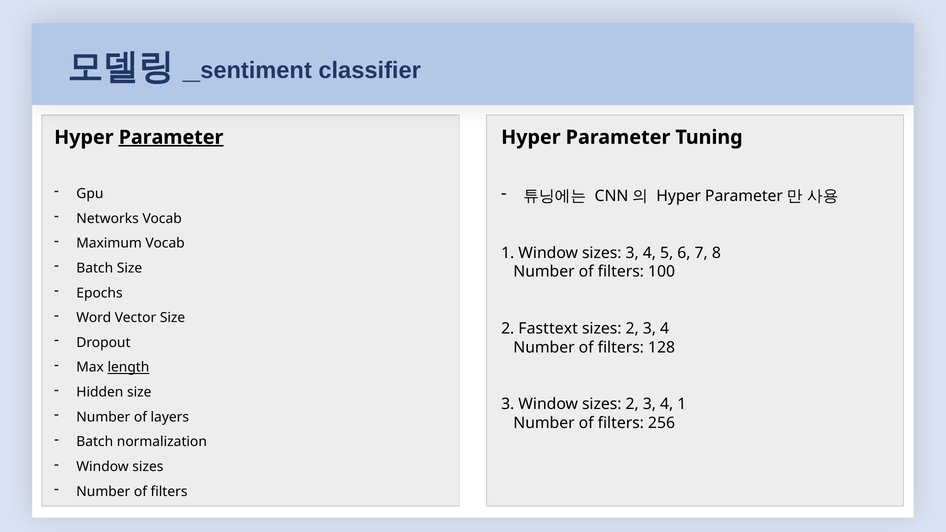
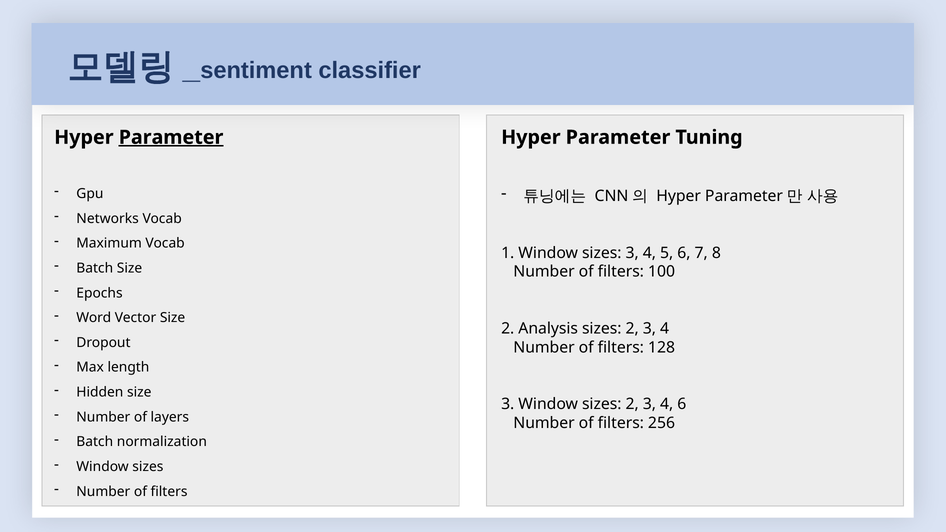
Fasttext: Fasttext -> Analysis (548, 329)
length underline: present -> none (128, 368)
4 1: 1 -> 6 (682, 404)
